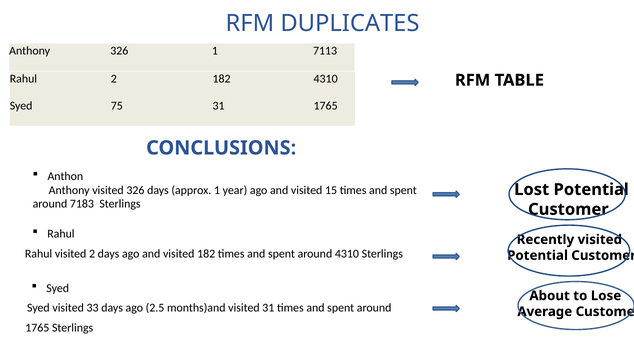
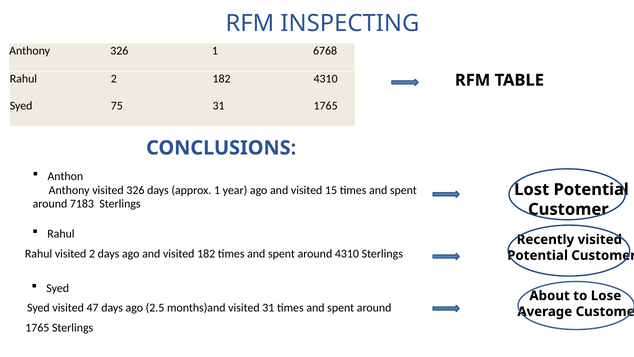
DUPLICATES: DUPLICATES -> INSPECTING (350, 23)
7113: 7113 -> 6768 (325, 51)
33: 33 -> 47 (93, 307)
